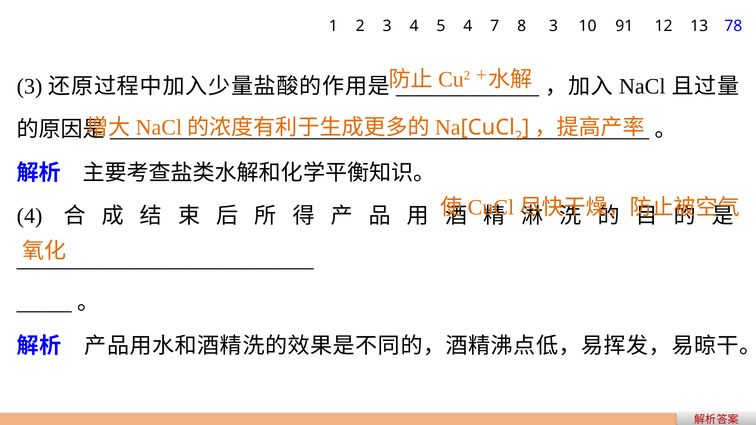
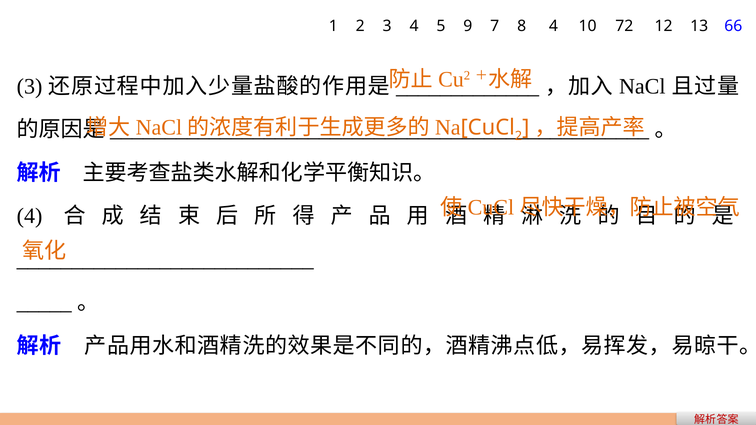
5 4: 4 -> 9 (468, 26)
8 3: 3 -> 4 (553, 26)
91: 91 -> 72 (624, 26)
78: 78 -> 66 (733, 26)
